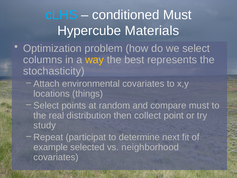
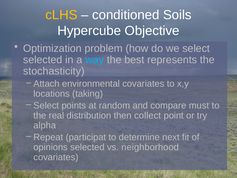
cLHS colour: light blue -> yellow (61, 15)
conditioned Must: Must -> Soils (177, 15)
Materials: Materials -> Objective (152, 31)
columns: columns -> selected (43, 60)
way colour: yellow -> light blue (95, 60)
things: things -> taking (88, 94)
study: study -> alpha (45, 125)
example: example -> opinions (51, 147)
